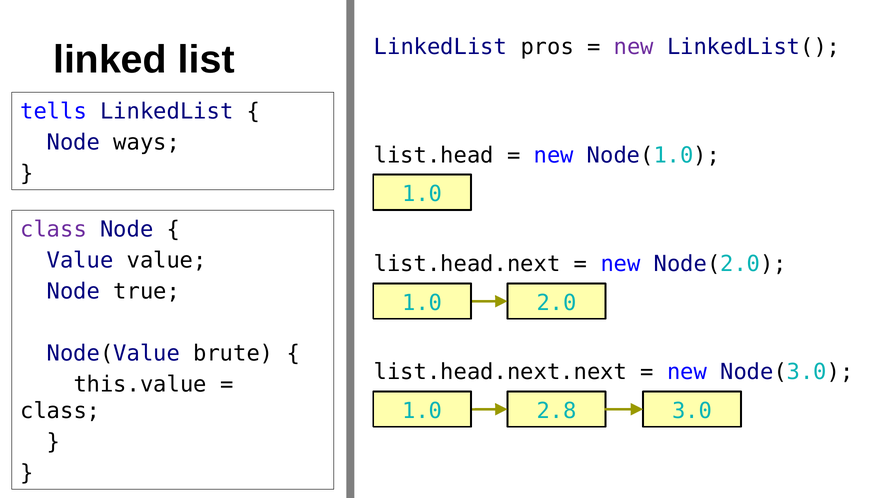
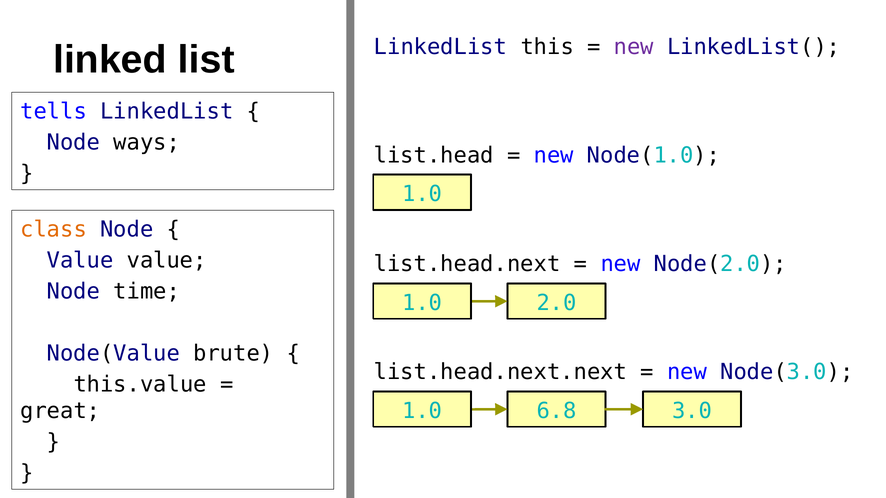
pros: pros -> this (547, 47)
class colour: purple -> orange (54, 230)
true: true -> time (147, 292)
2.8: 2.8 -> 6.8 (557, 411)
class: class -> great (60, 411)
